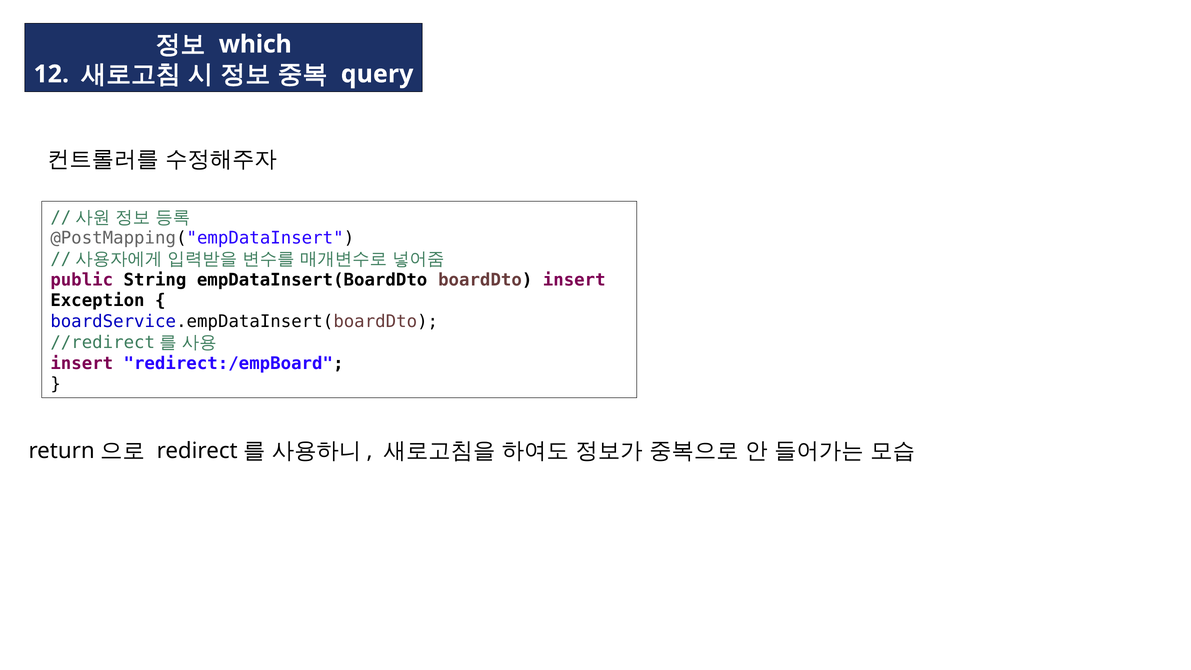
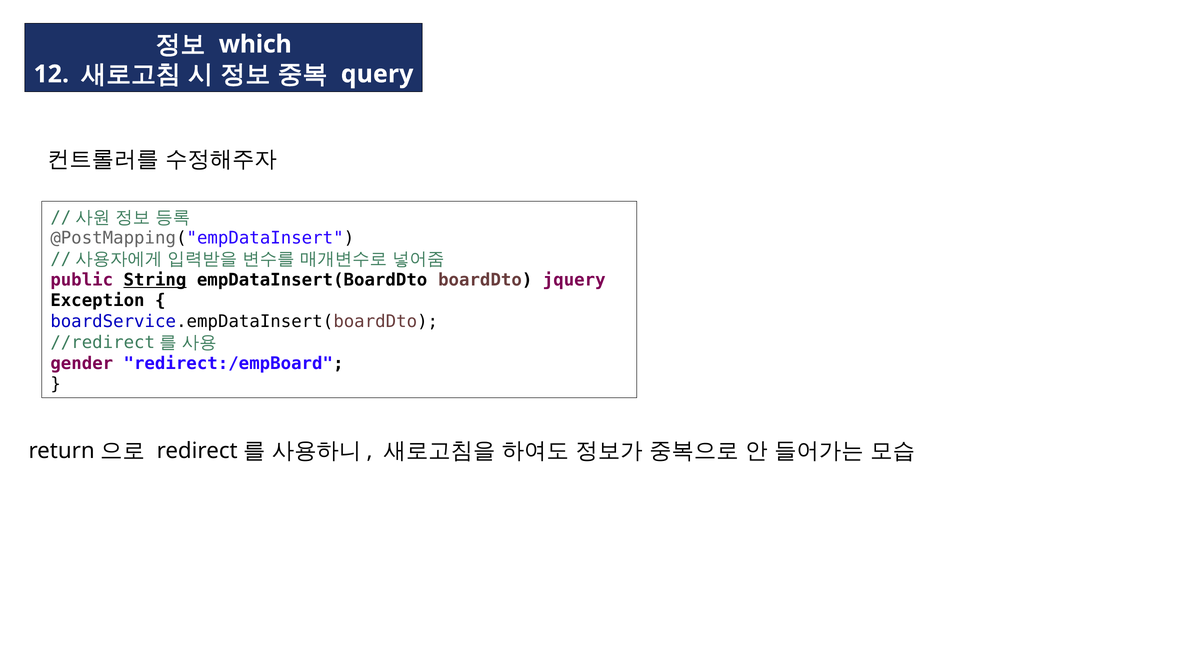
String underline: none -> present (155, 280)
boardDto insert: insert -> jquery (574, 280)
insert: insert -> gender (82, 363)
